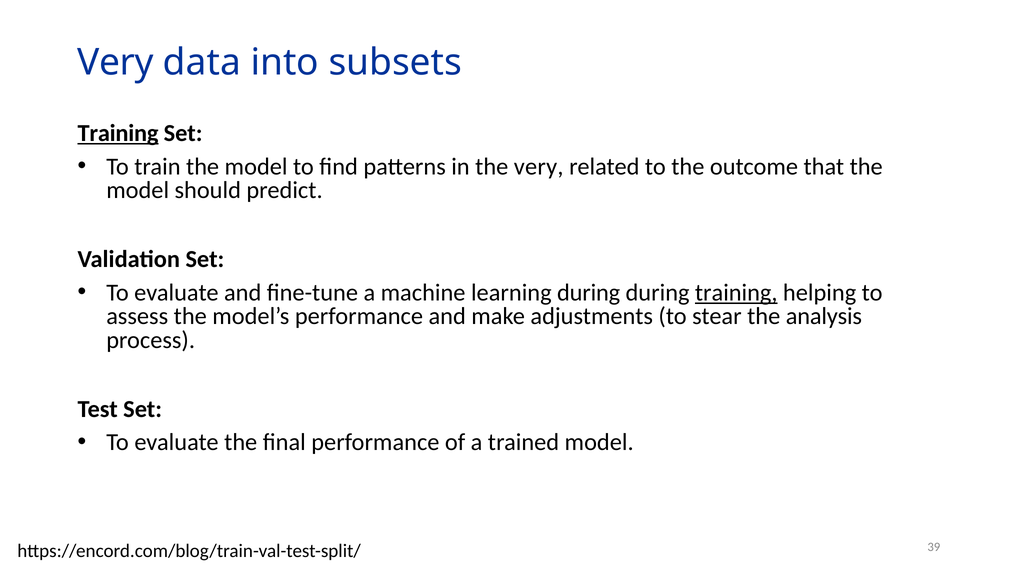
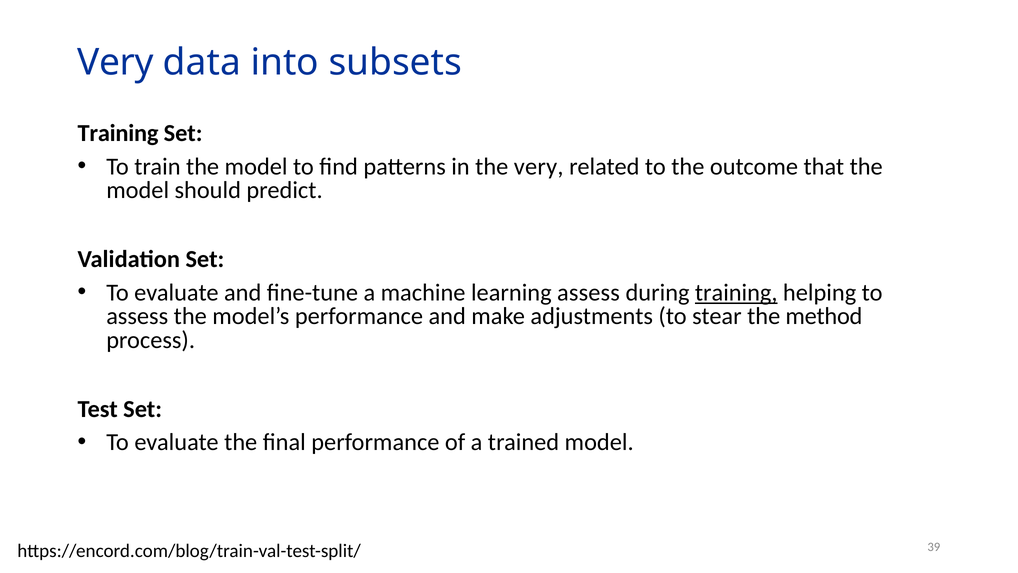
Training underline: present -> none (118, 133)
learning during: during -> assess (588, 292)
analysis: analysis -> method (824, 316)
